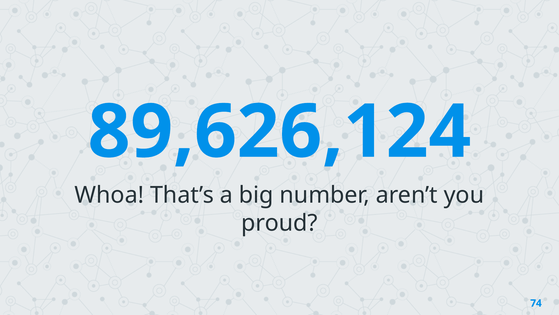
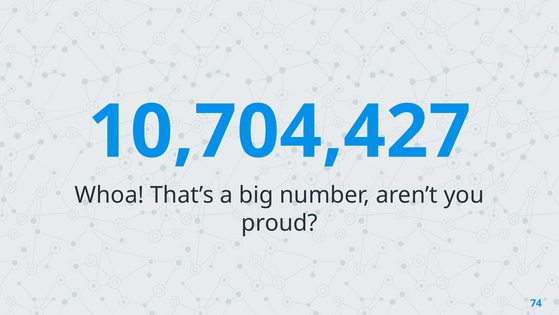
89,626,124: 89,626,124 -> 10,704,427 (279, 132)
